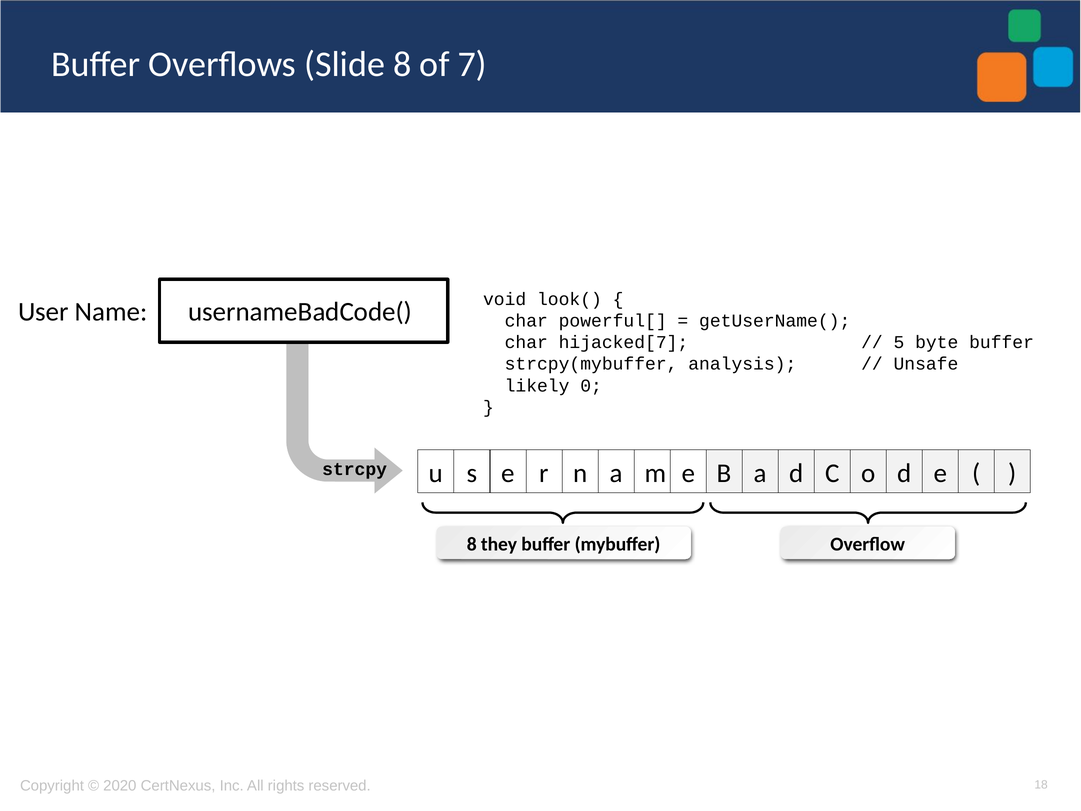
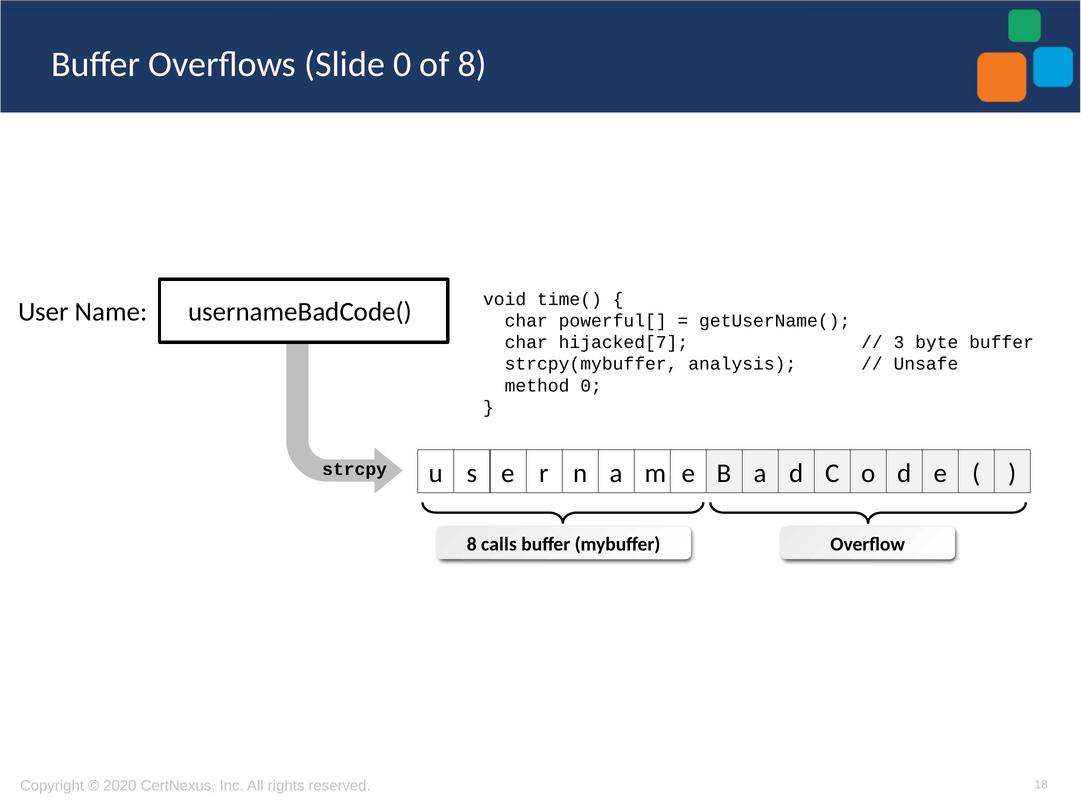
Slide 8: 8 -> 0 (402, 64)
of 7: 7 -> 8 (472, 64)
look(: look( -> time( (569, 299)
5: 5 -> 3 (899, 342)
likely: likely -> method (537, 386)
they: they -> calls (499, 544)
